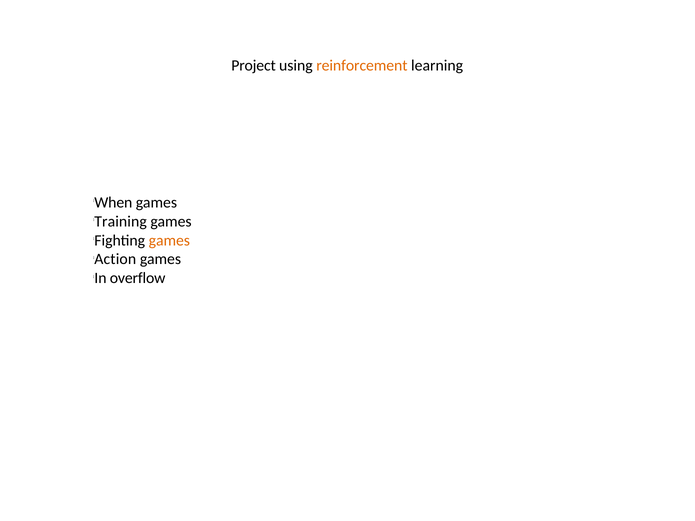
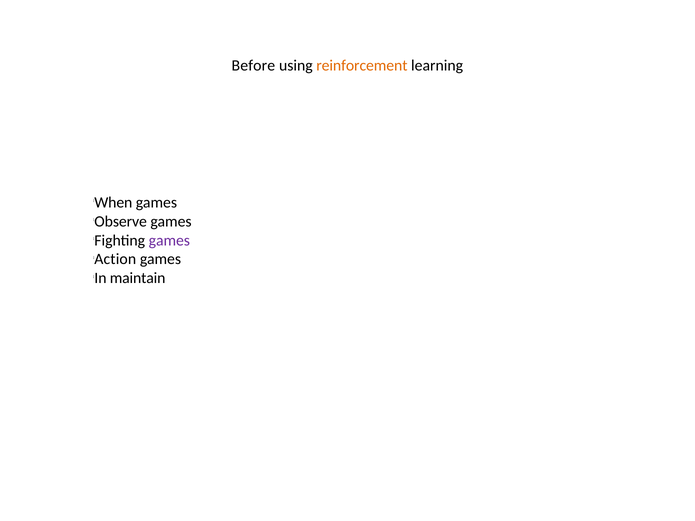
Project: Project -> Before (253, 65)
Training: Training -> Observe (121, 222)
games colour: orange -> purple (169, 240)
overflow: overflow -> maintain (138, 278)
